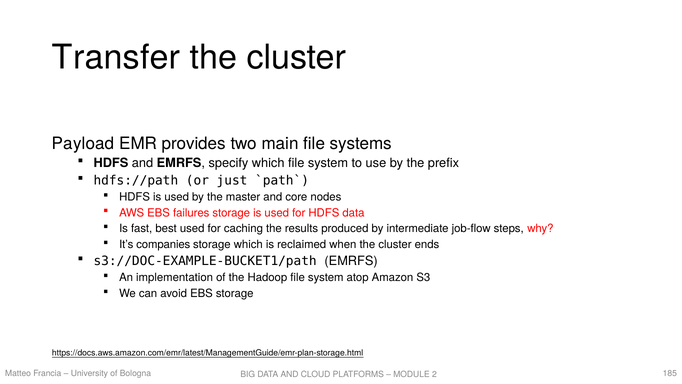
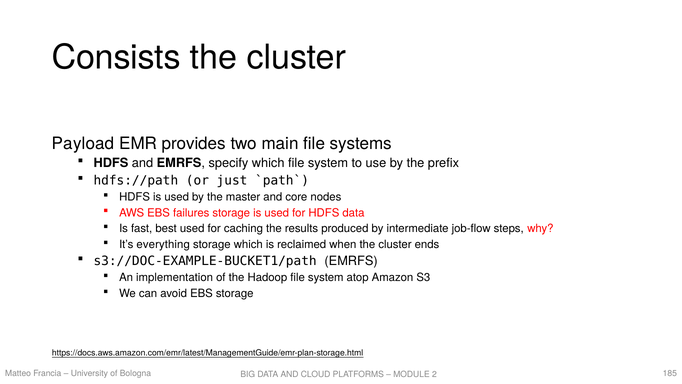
Transfer: Transfer -> Consists (116, 57)
companies: companies -> everything (163, 244)
